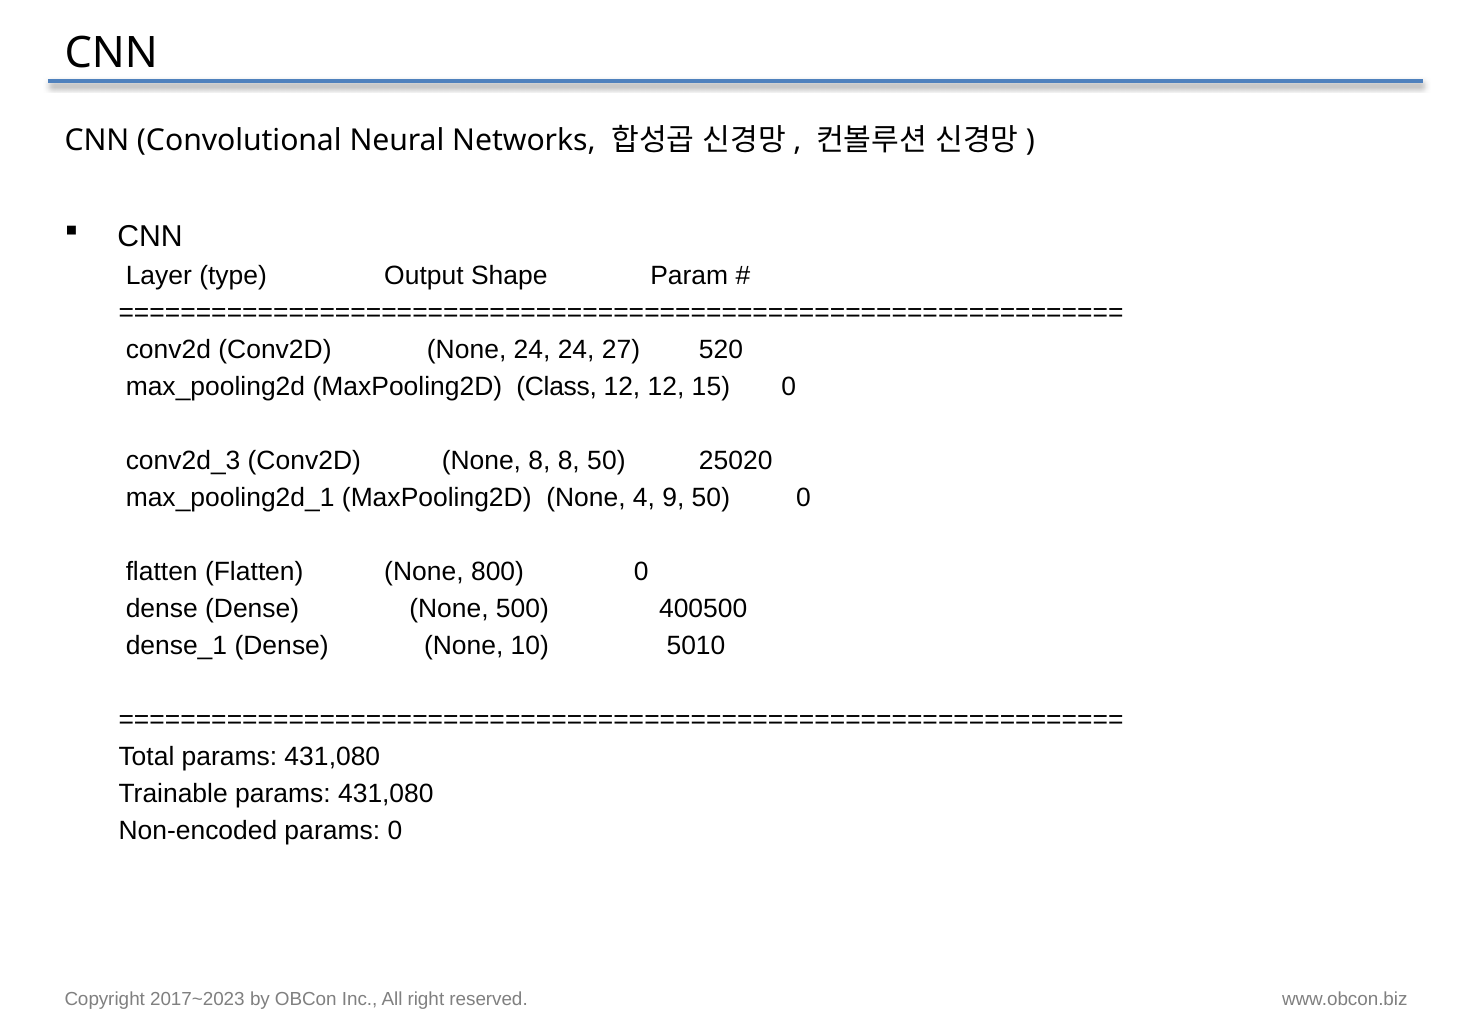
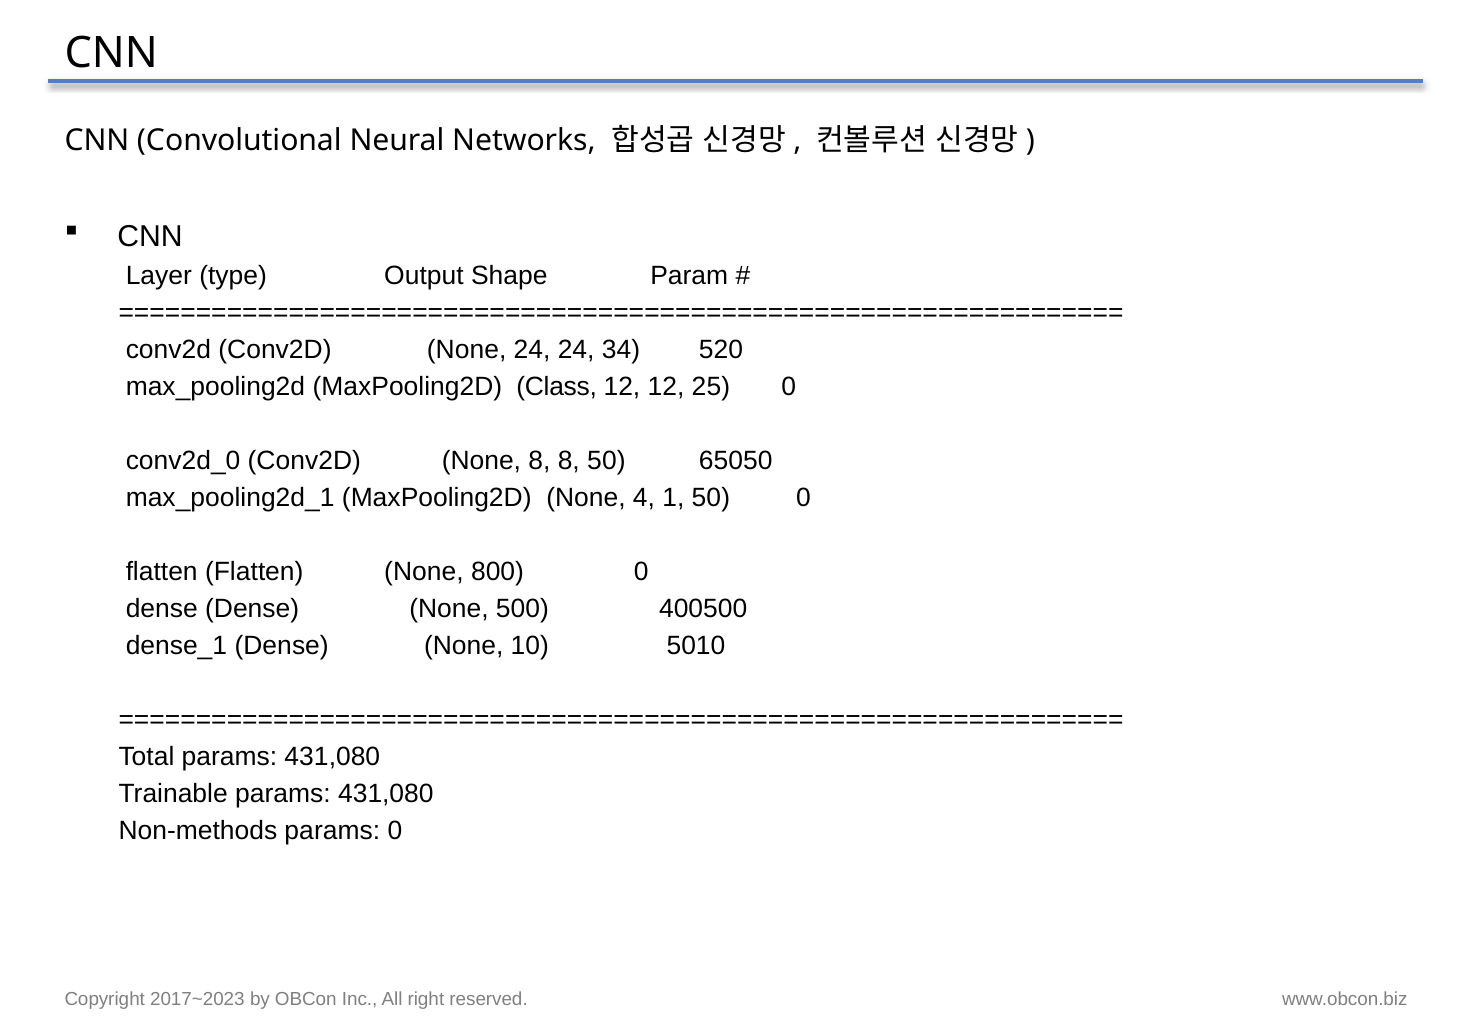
27: 27 -> 34 (621, 350)
15: 15 -> 25 (711, 387)
conv2d_3: conv2d_3 -> conv2d_0 (183, 461)
25020: 25020 -> 65050 (736, 461)
9: 9 -> 1 (673, 498)
Non-encoded: Non-encoded -> Non-methods (198, 831)
